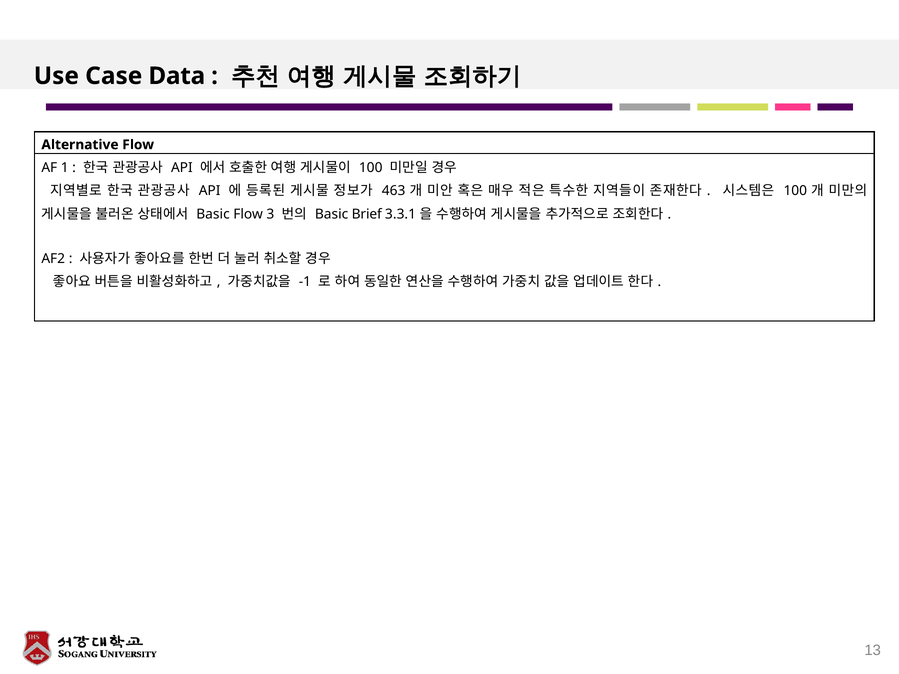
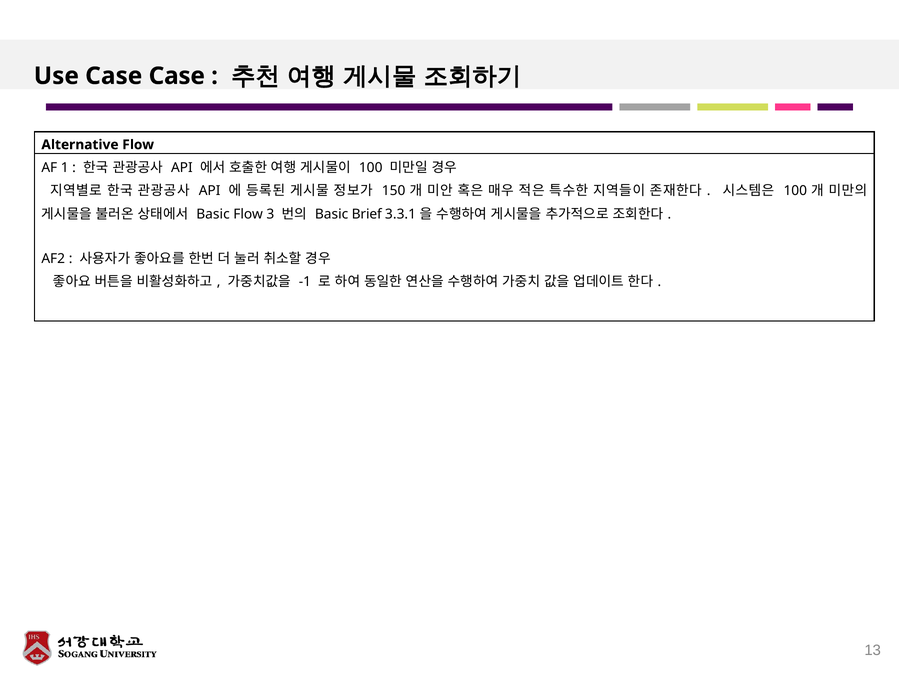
Case Data: Data -> Case (177, 76)
463: 463 -> 150 (394, 191)
